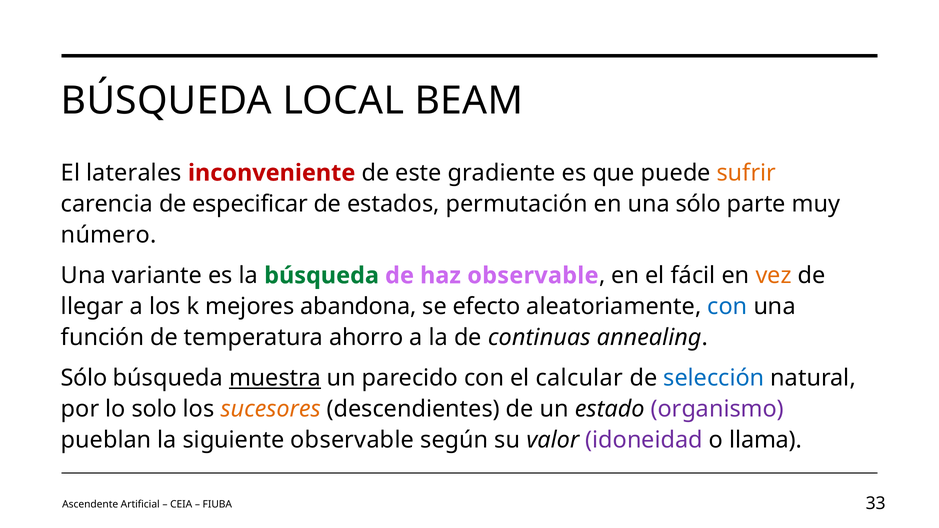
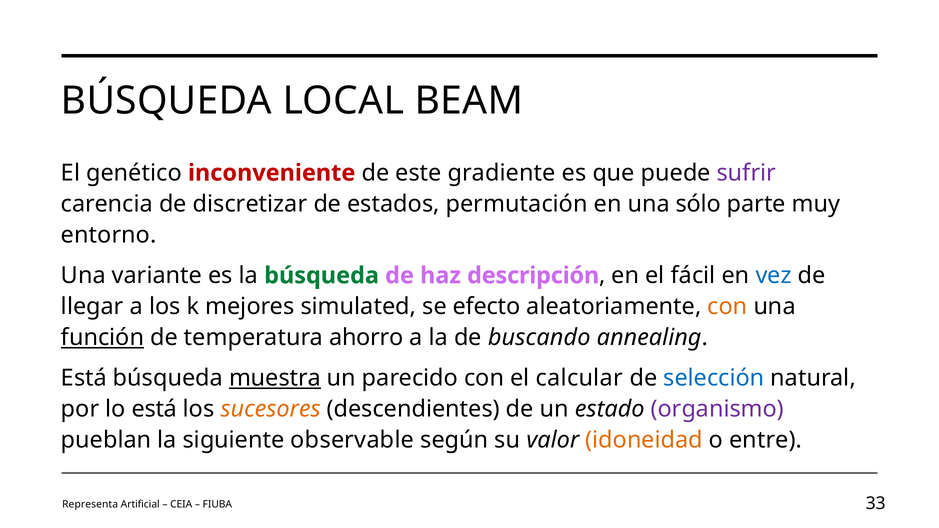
laterales: laterales -> genético (134, 173)
sufrir colour: orange -> purple (746, 173)
especificar: especificar -> discretizar (250, 204)
número: número -> entorno (109, 235)
haz observable: observable -> descripción (533, 276)
vez colour: orange -> blue (774, 276)
abandona: abandona -> simulated (358, 307)
con colour: blue -> orange (727, 307)
función underline: none -> present (103, 338)
continuas: continuas -> buscando (539, 338)
Sólo: Sólo -> Está (84, 378)
lo solo: solo -> está (154, 409)
idoneidad colour: purple -> orange (644, 440)
llama: llama -> entre (766, 440)
Ascendente: Ascendente -> Representa (90, 504)
